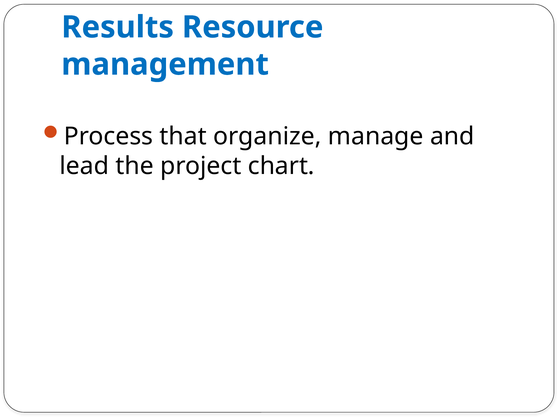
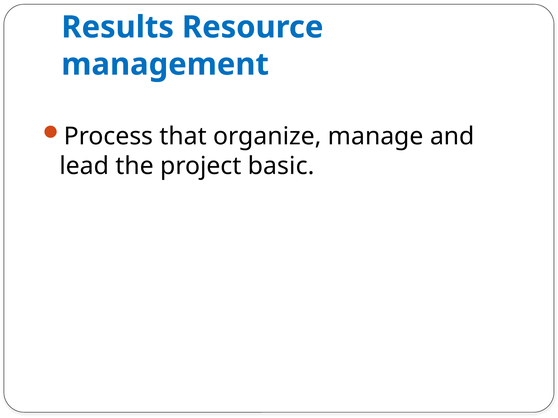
chart: chart -> basic (281, 166)
